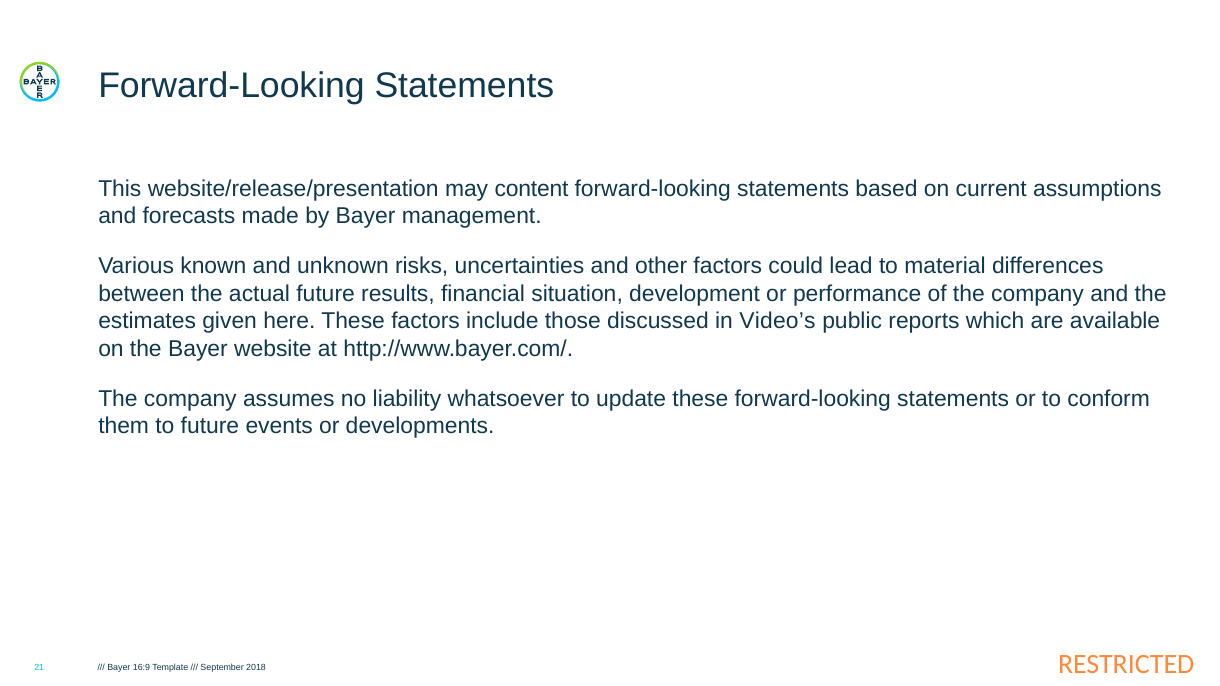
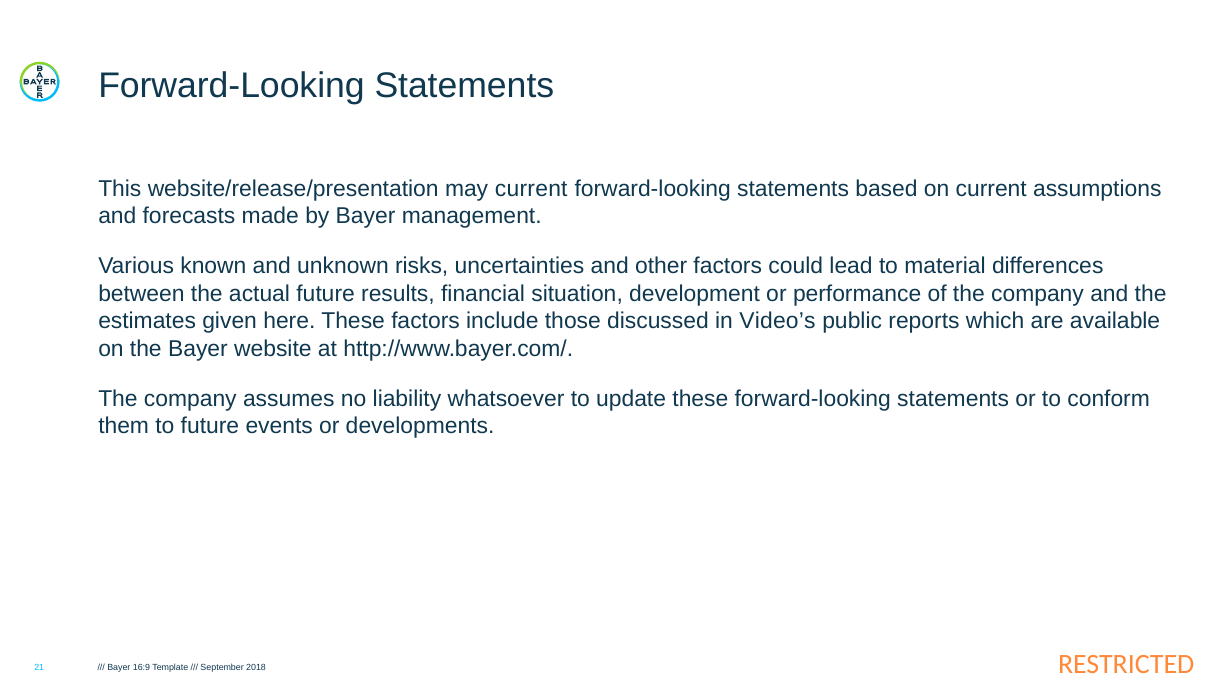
may content: content -> current (531, 189)
